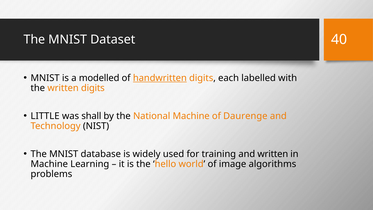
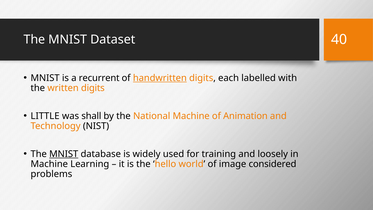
modelled: modelled -> recurrent (99, 78)
Daurenge: Daurenge -> Animation (245, 116)
MNIST underline: none -> present (64, 154)
and written: written -> loosely (273, 154)
algorithms: algorithms -> considered (273, 164)
